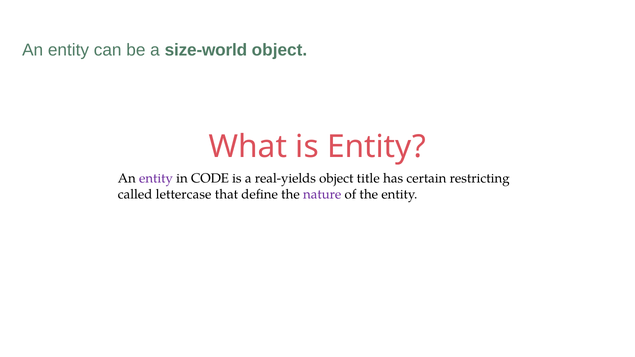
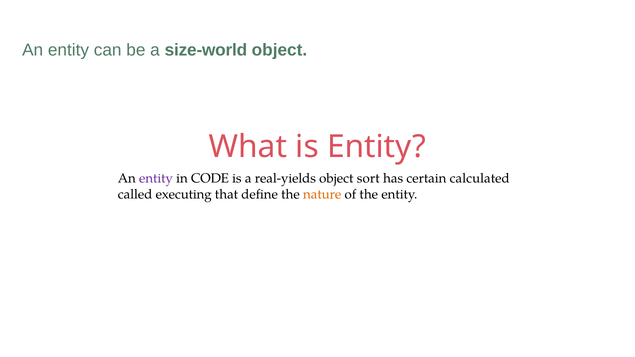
title: title -> sort (368, 179)
restricting: restricting -> calculated (480, 179)
lettercase: lettercase -> executing (184, 194)
nature colour: purple -> orange (322, 194)
